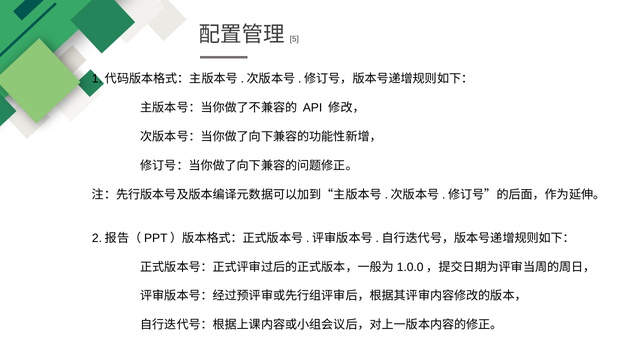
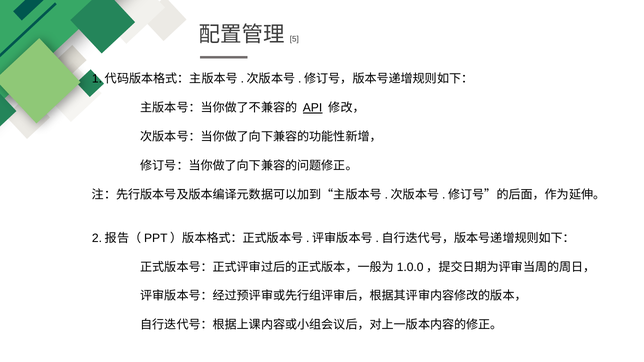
API underline: none -> present (313, 108)
